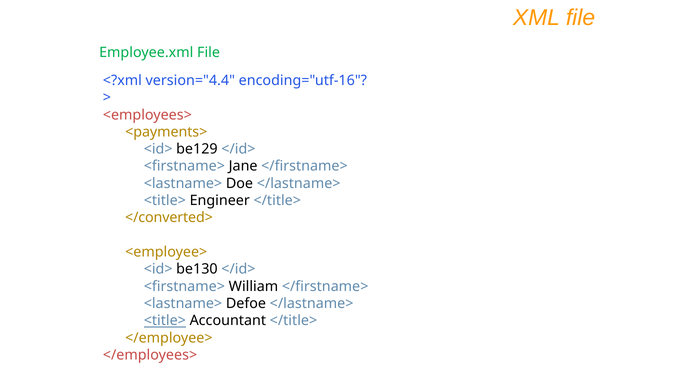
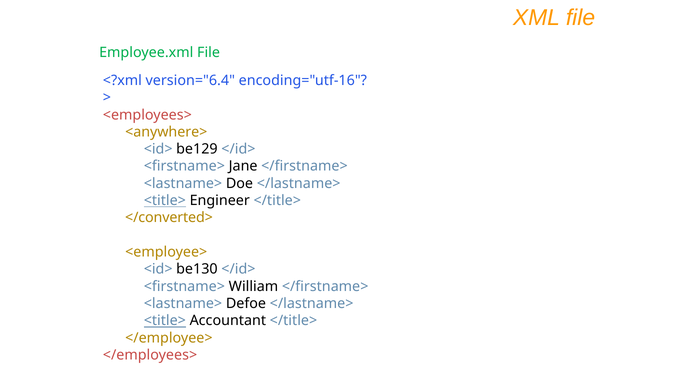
version="4.4: version="4.4 -> version="6.4 (190, 80)
<payments>: <payments> -> <anywhere> (166, 132)
<title> underline: none -> present (165, 201)
